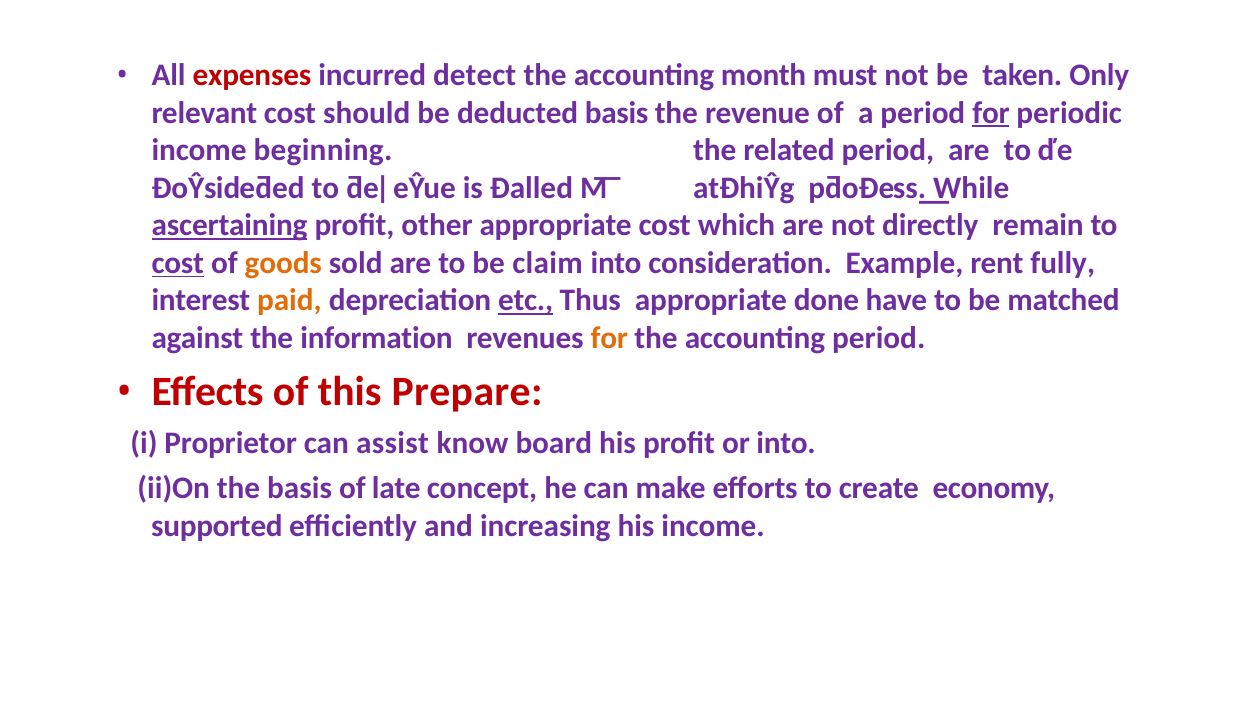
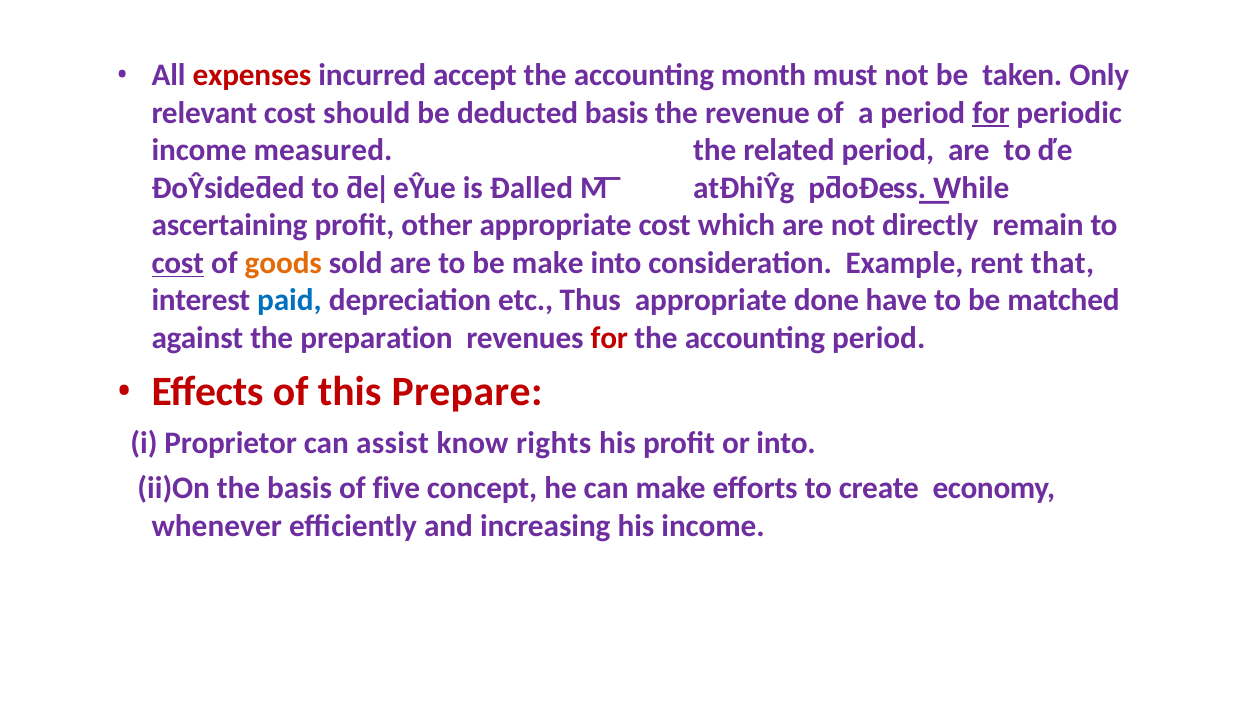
detect: detect -> accept (475, 75)
beginning: beginning -> measured (323, 150)
ascertaining underline: present -> none (230, 225)
be claim: claim -> make (548, 263)
fully: fully -> that (1063, 263)
paid colour: orange -> blue (289, 300)
etc underline: present -> none (526, 300)
information: information -> preparation (377, 338)
for colour: orange -> red (609, 338)
board: board -> rights (554, 443)
late: late -> five (396, 488)
supported: supported -> whenever (217, 526)
